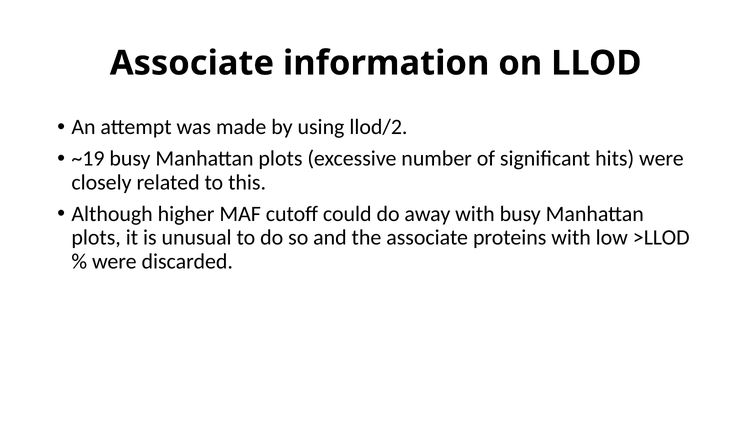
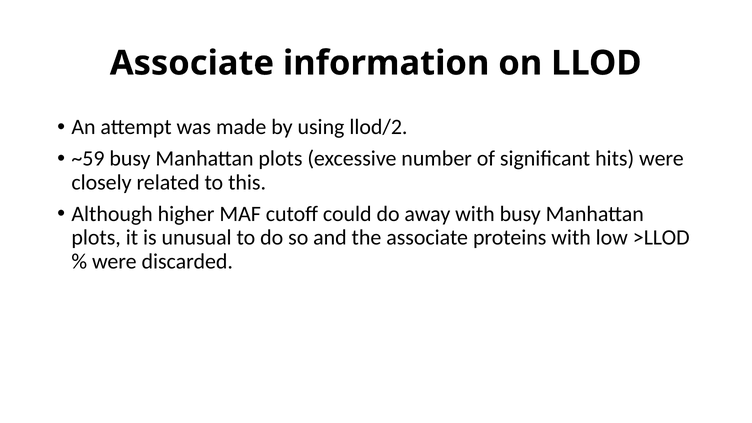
~19: ~19 -> ~59 (88, 159)
